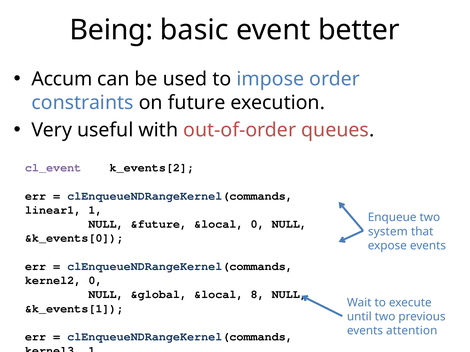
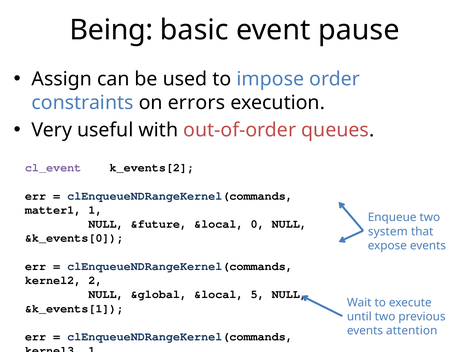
better: better -> pause (359, 30)
Accum: Accum -> Assign (62, 79)
future: future -> errors (196, 103)
linear1: linear1 -> matter1 (53, 210)
kernel2 0: 0 -> 2 (95, 281)
8: 8 -> 5 (258, 295)
